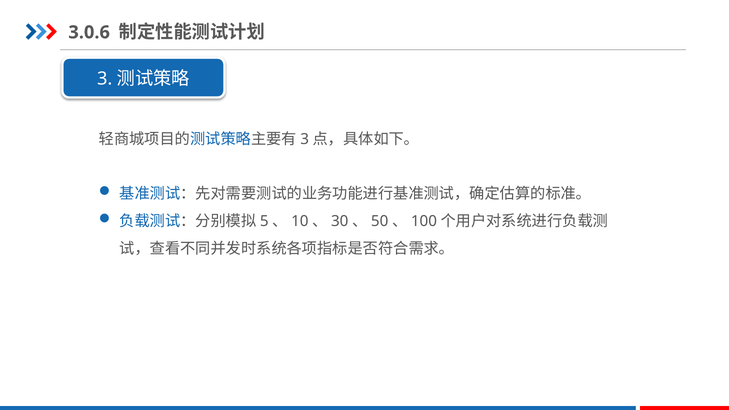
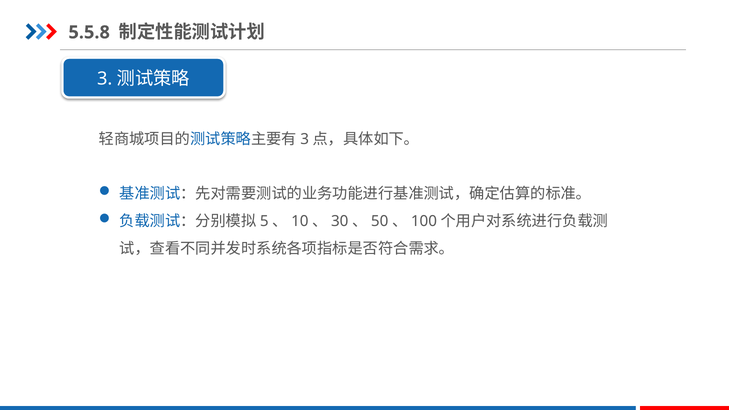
3.0.6: 3.0.6 -> 5.5.8 (89, 32)
